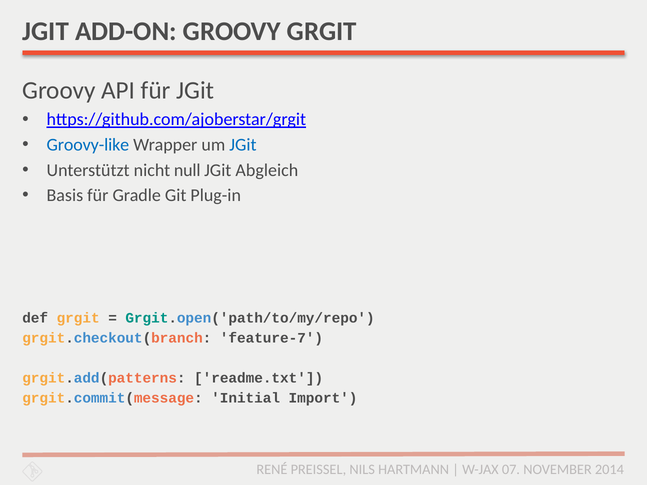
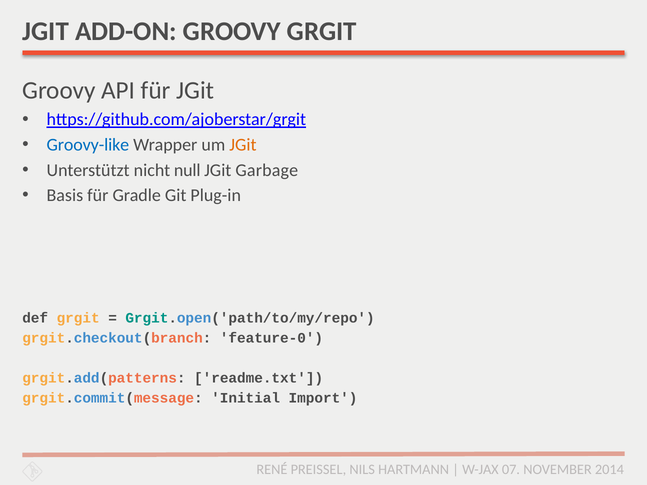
JGit colour: blue -> orange (243, 145)
Abgleich: Abgleich -> Garbage (267, 170)
feature-7: feature-7 -> feature-0 (271, 338)
